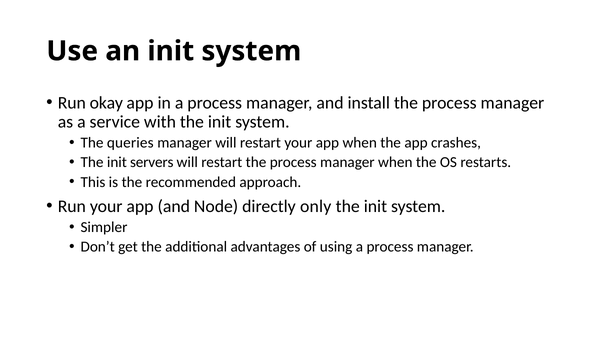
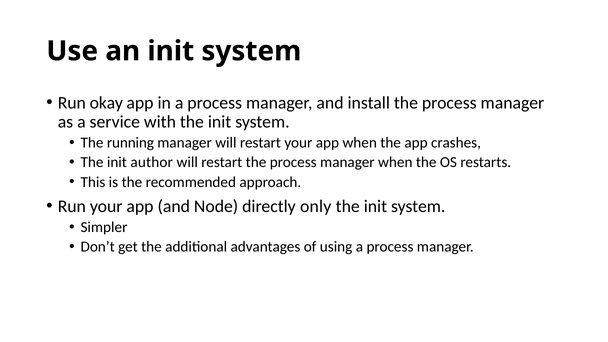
queries: queries -> running (130, 143)
servers: servers -> author (152, 162)
